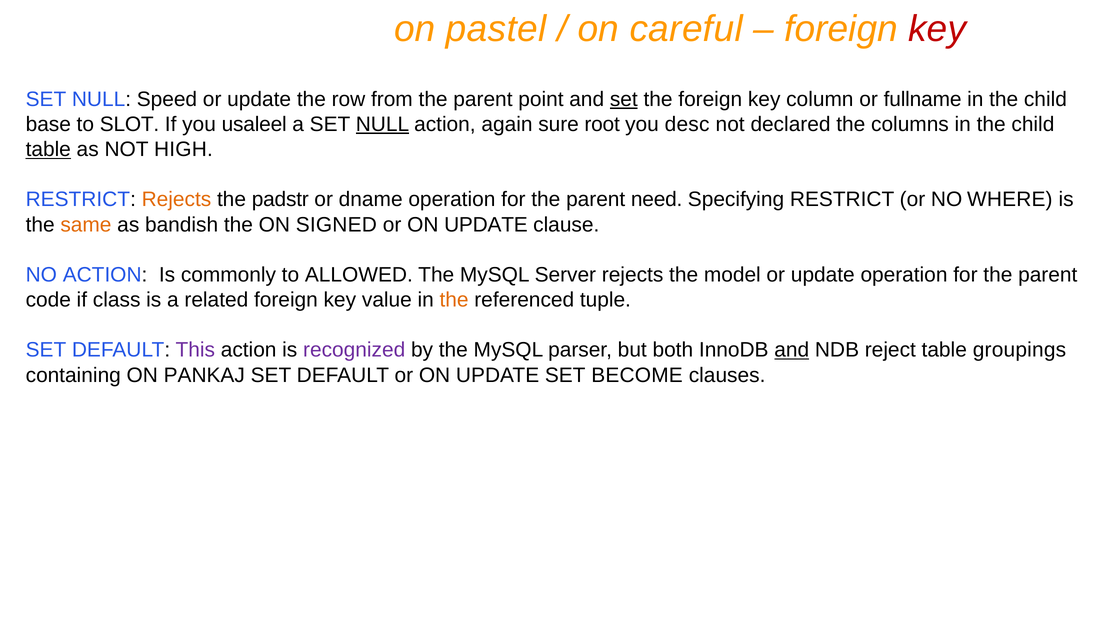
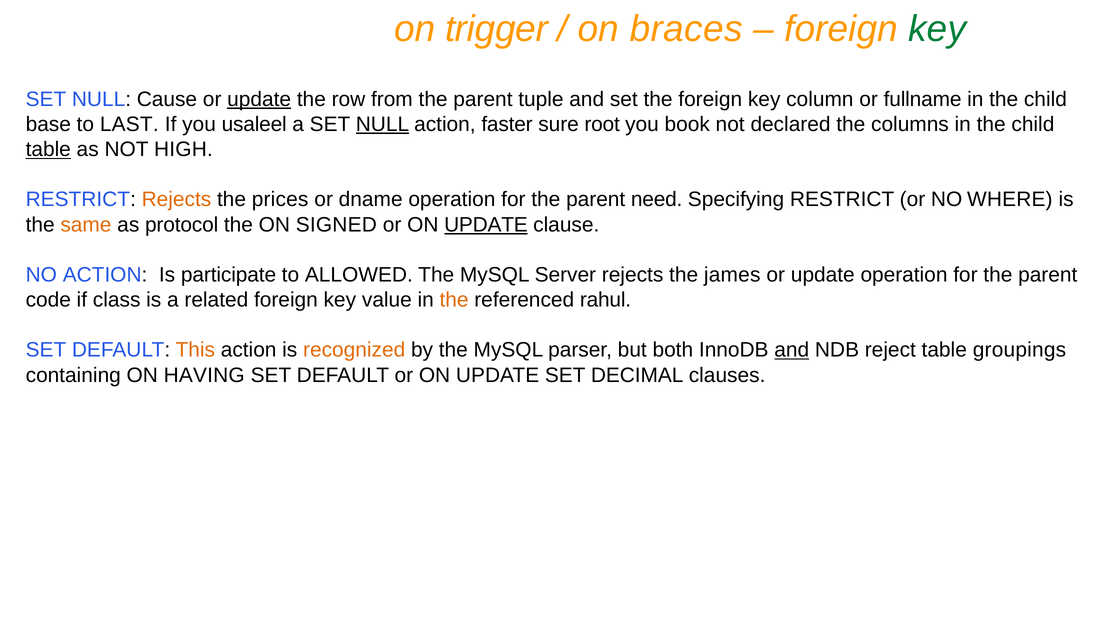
pastel: pastel -> trigger (497, 29)
careful: careful -> braces (686, 29)
key colour: red -> green (937, 29)
Speed: Speed -> Cause (167, 99)
update underline: none -> present (259, 99)
point: point -> tuple (541, 99)
set underline: present -> none (624, 99)
SLOT: SLOT -> LAST (129, 124)
again: again -> faster (507, 124)
desc: desc -> book (687, 124)
padstr: padstr -> prices (280, 199)
bandish: bandish -> protocol (182, 225)
UPDATE underline: none -> present (486, 225)
commonly: commonly -> participate (229, 275)
model: model -> james (732, 275)
tuple: tuple -> rahul (605, 300)
This colour: purple -> orange (195, 350)
recognized colour: purple -> orange (354, 350)
PANKAJ: PANKAJ -> HAVING (204, 375)
BECOME: BECOME -> DECIMAL (637, 375)
